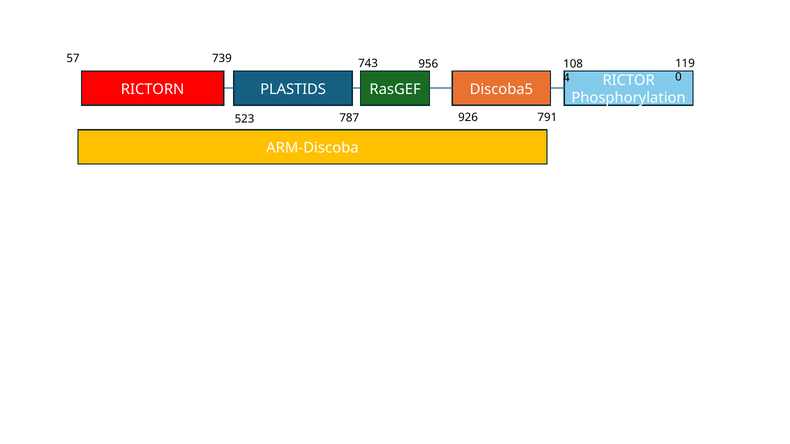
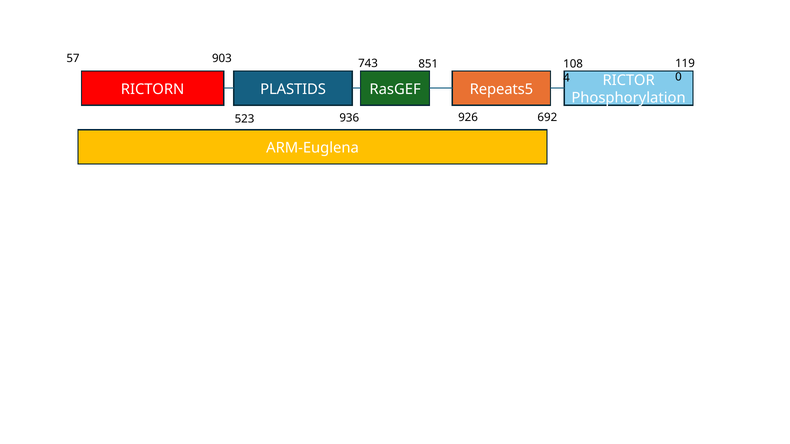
739: 739 -> 903 (222, 58)
956: 956 -> 851 (428, 64)
Discoba5: Discoba5 -> Repeats5 (501, 89)
791: 791 -> 692 (547, 117)
787: 787 -> 936 (349, 118)
ARM-Discoba: ARM-Discoba -> ARM-Euglena (313, 148)
